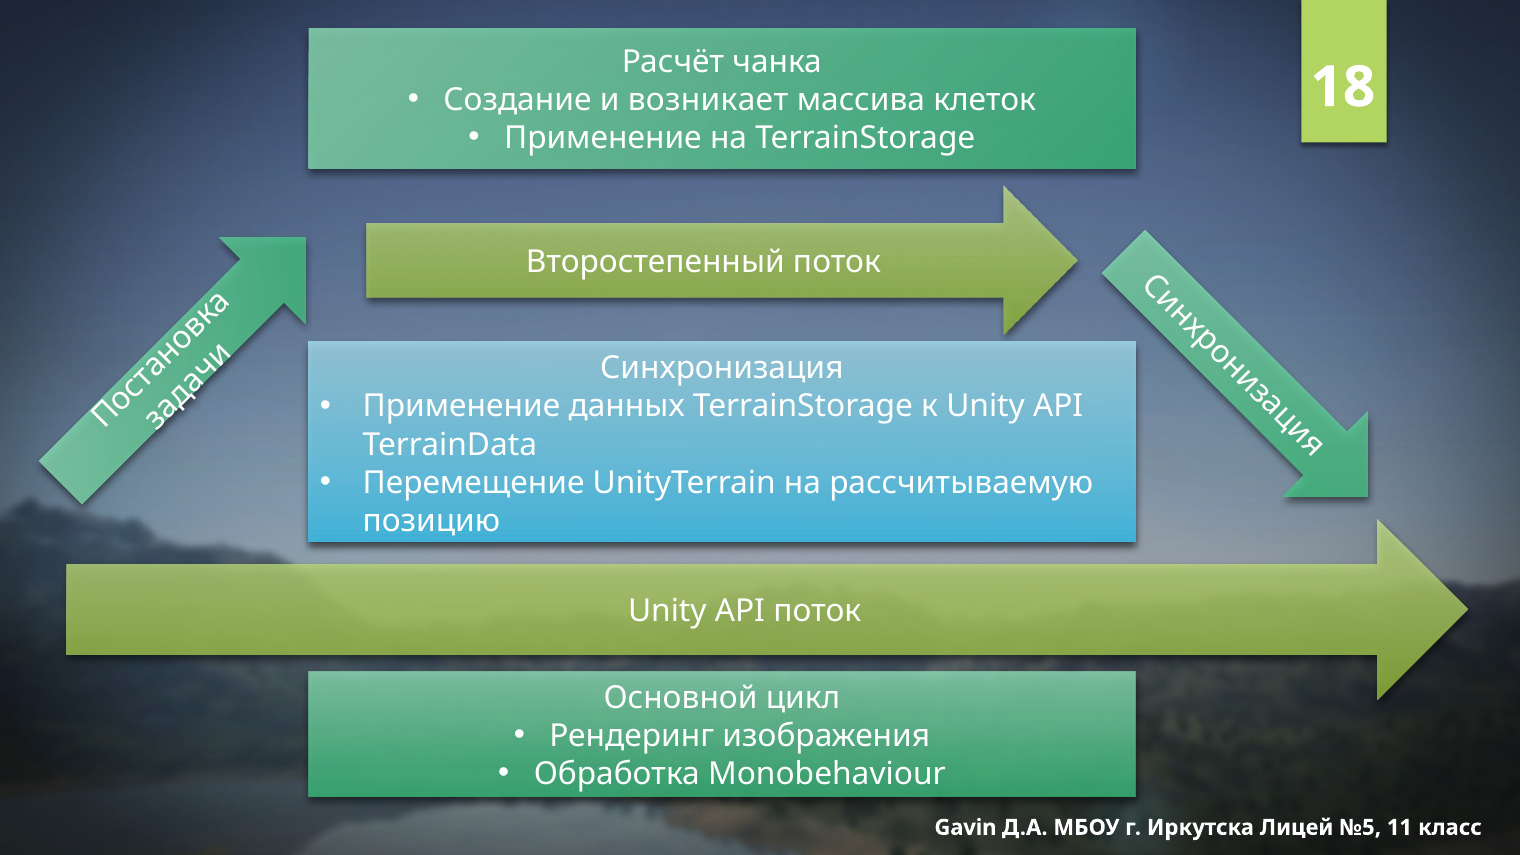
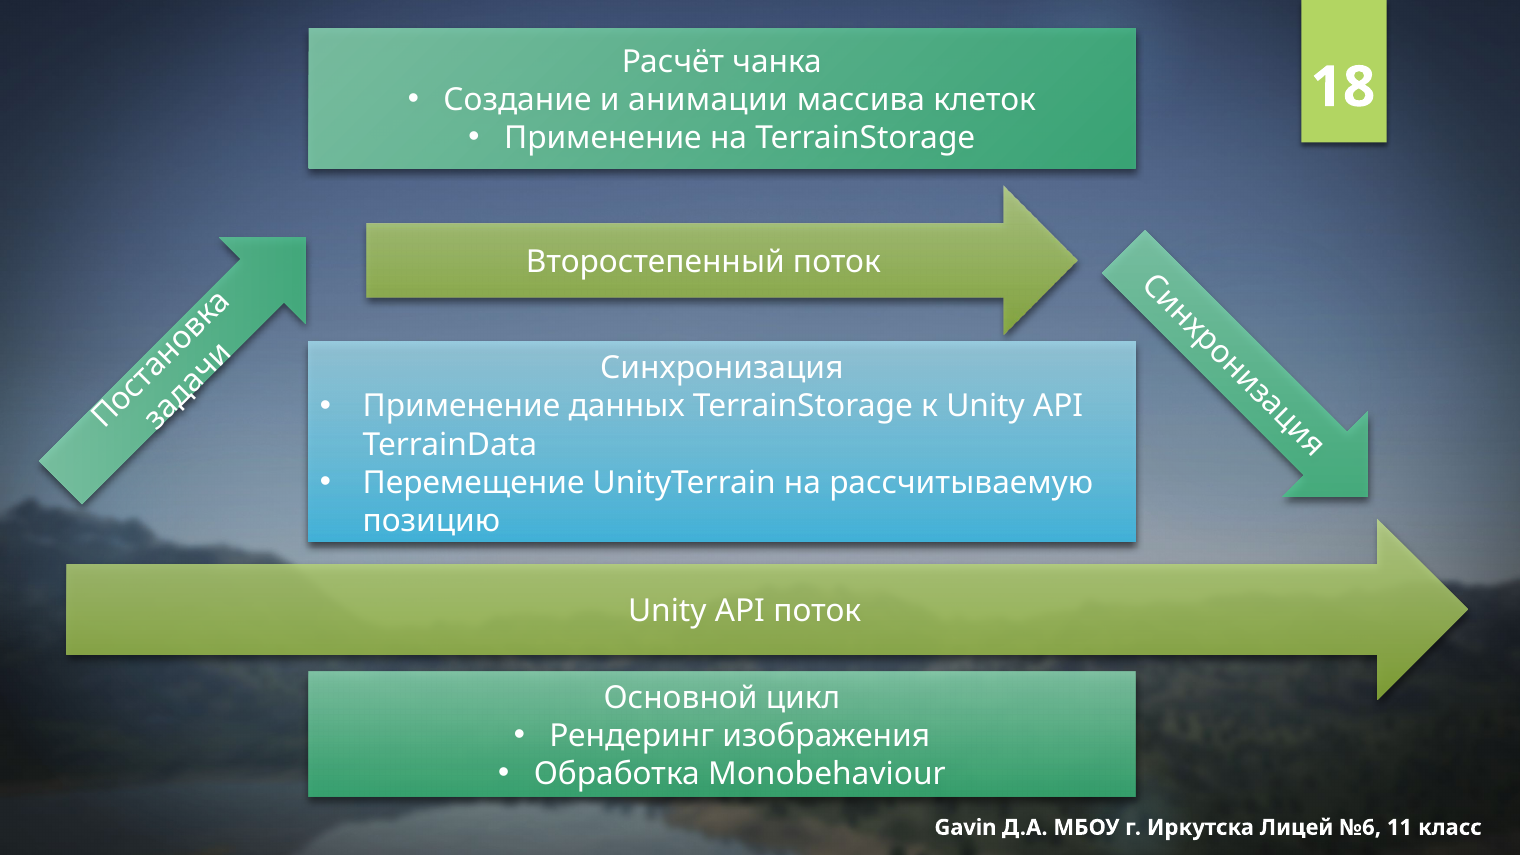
возникает: возникает -> анимации (708, 100)
№5: №5 -> №6 (1360, 827)
